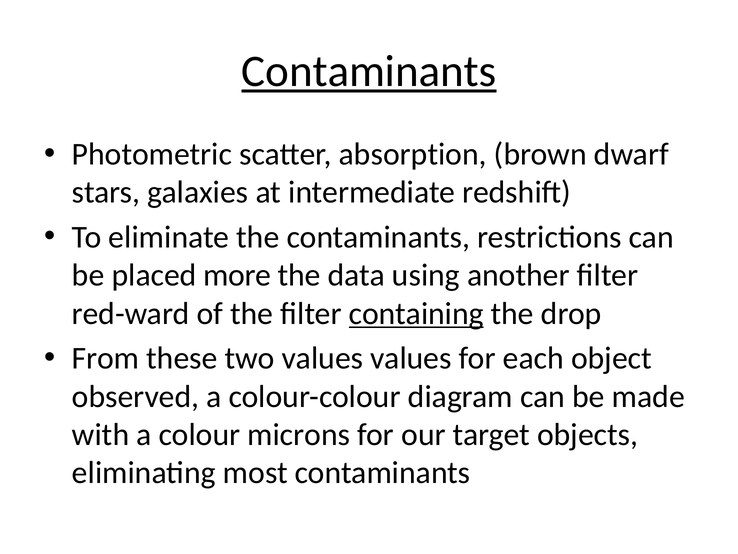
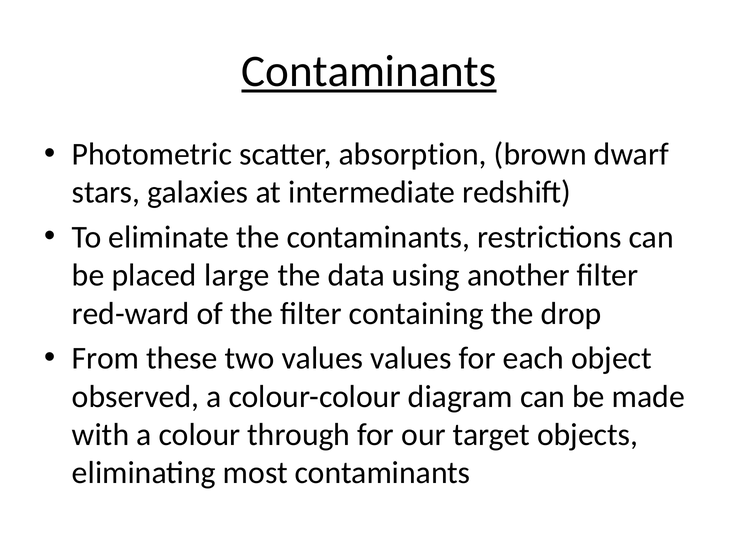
more: more -> large (237, 275)
containing underline: present -> none (416, 313)
microns: microns -> through (299, 434)
